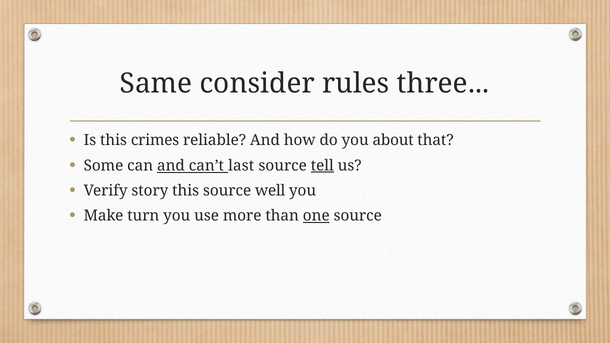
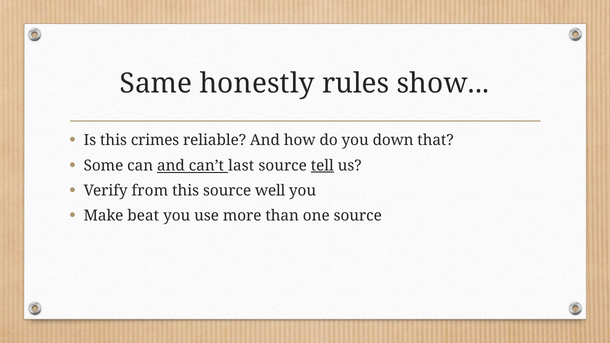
consider: consider -> honestly (257, 84)
three: three -> show (443, 84)
about: about -> down (393, 140)
story: story -> from (150, 191)
turn: turn -> beat (143, 216)
one underline: present -> none (316, 216)
